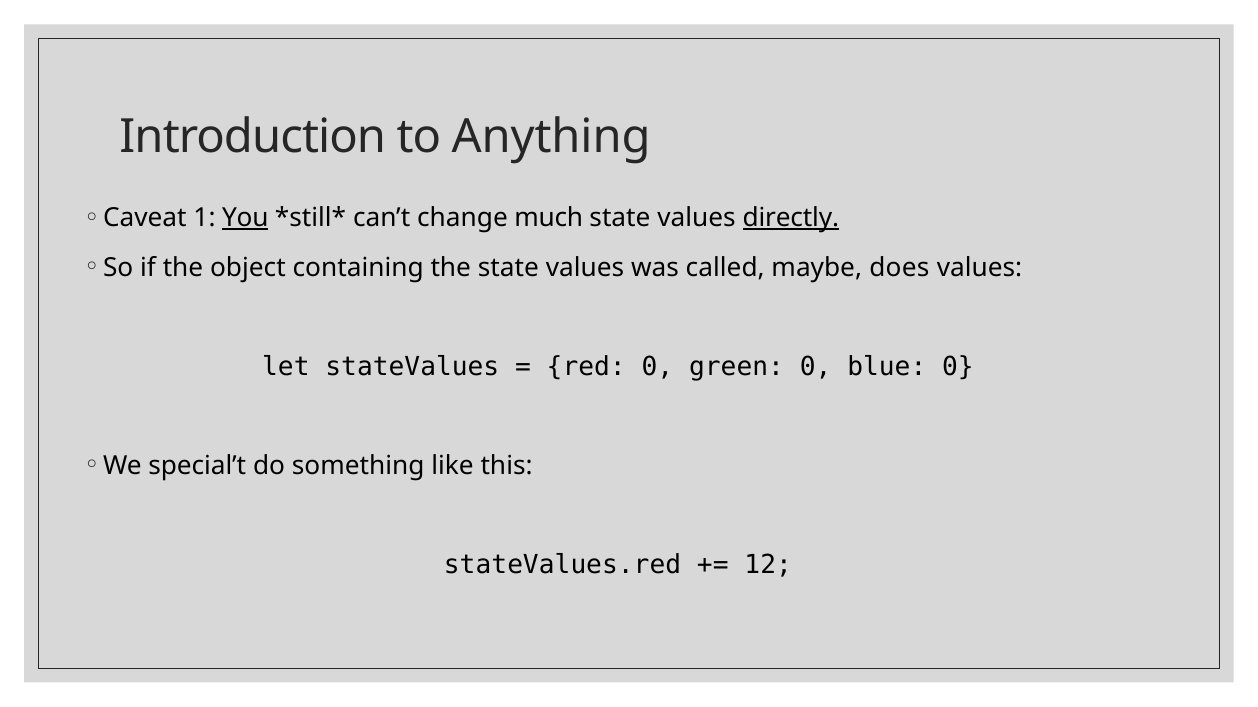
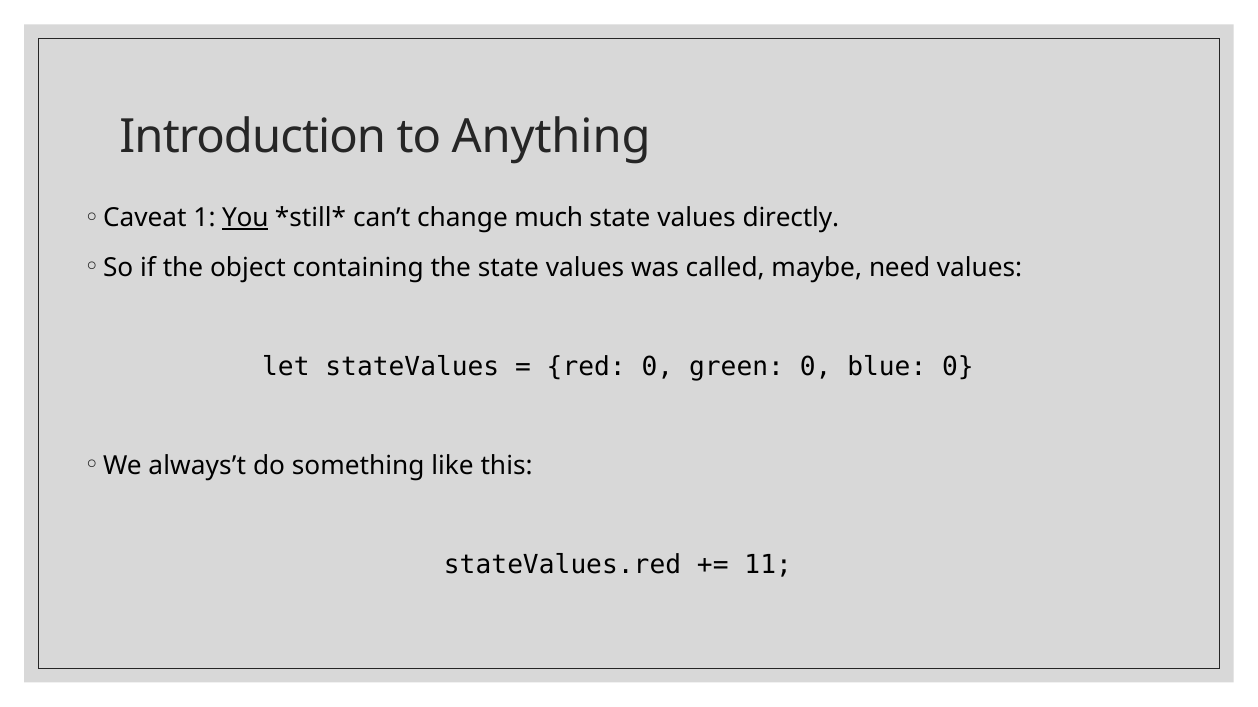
directly underline: present -> none (791, 218)
does: does -> need (900, 268)
special’t: special’t -> always’t (197, 466)
12: 12 -> 11 (768, 565)
